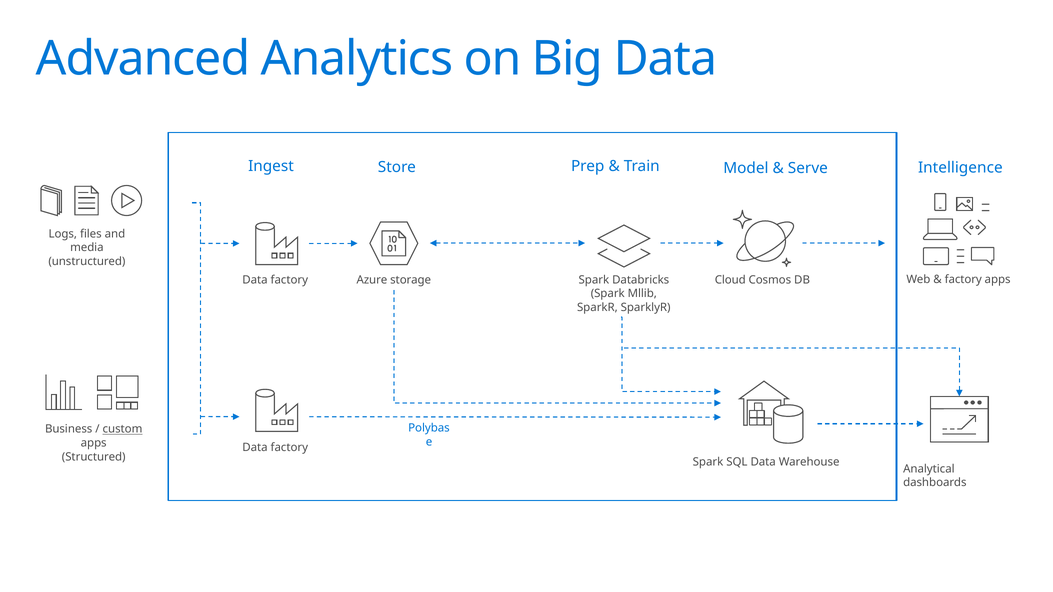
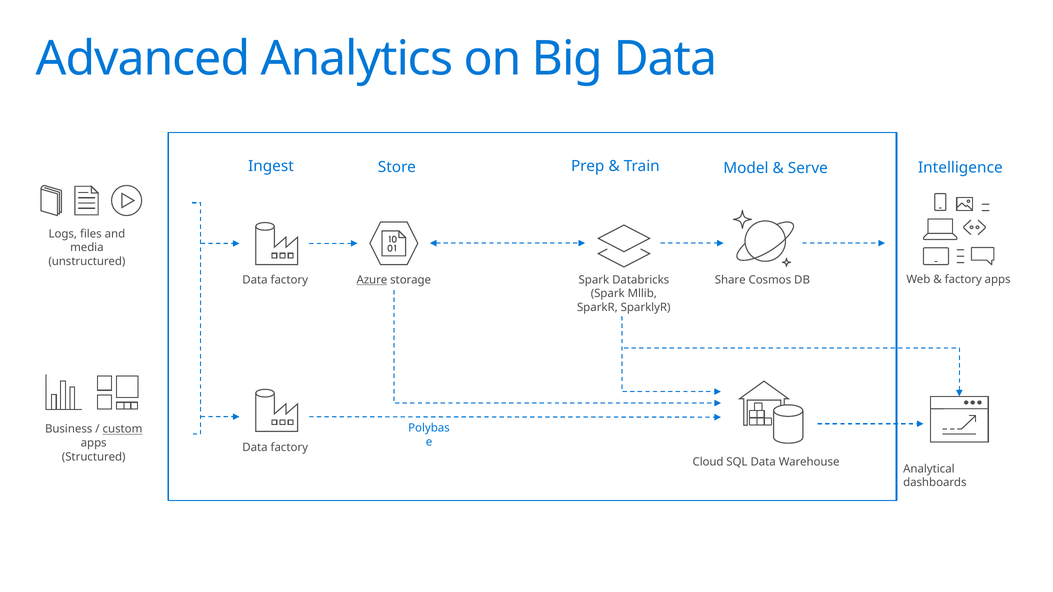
Azure underline: none -> present (372, 280)
Cloud: Cloud -> Share (730, 280)
Spark: Spark -> Cloud (708, 462)
